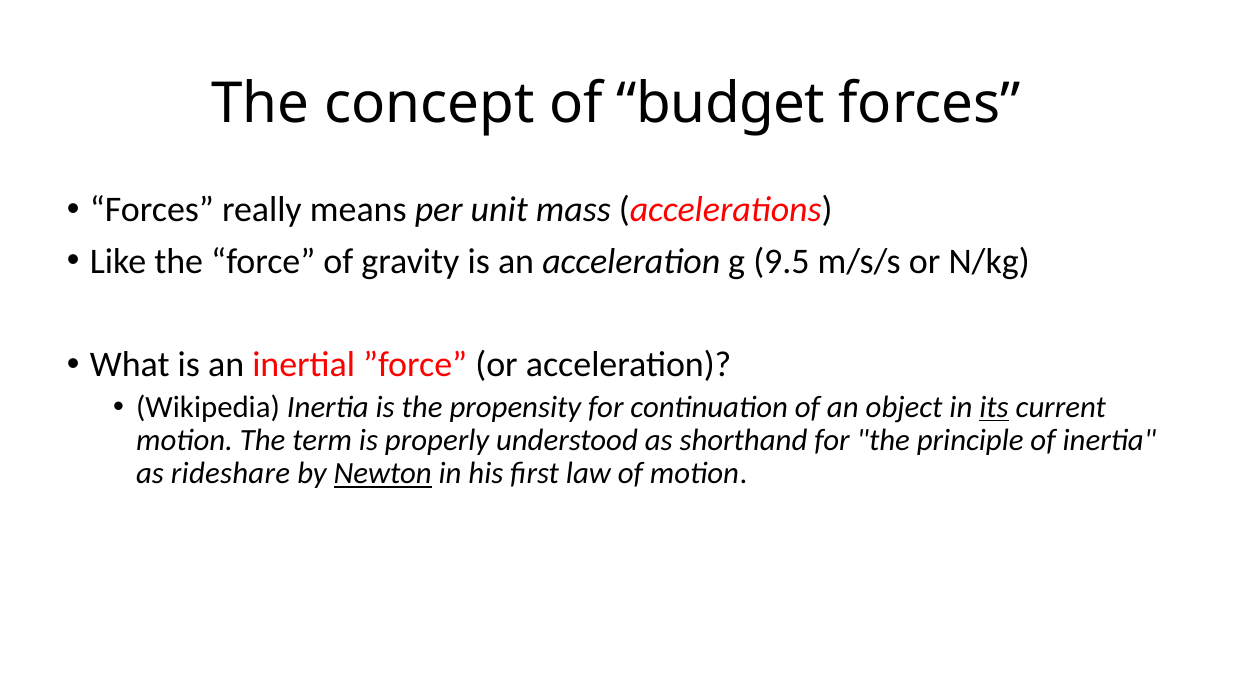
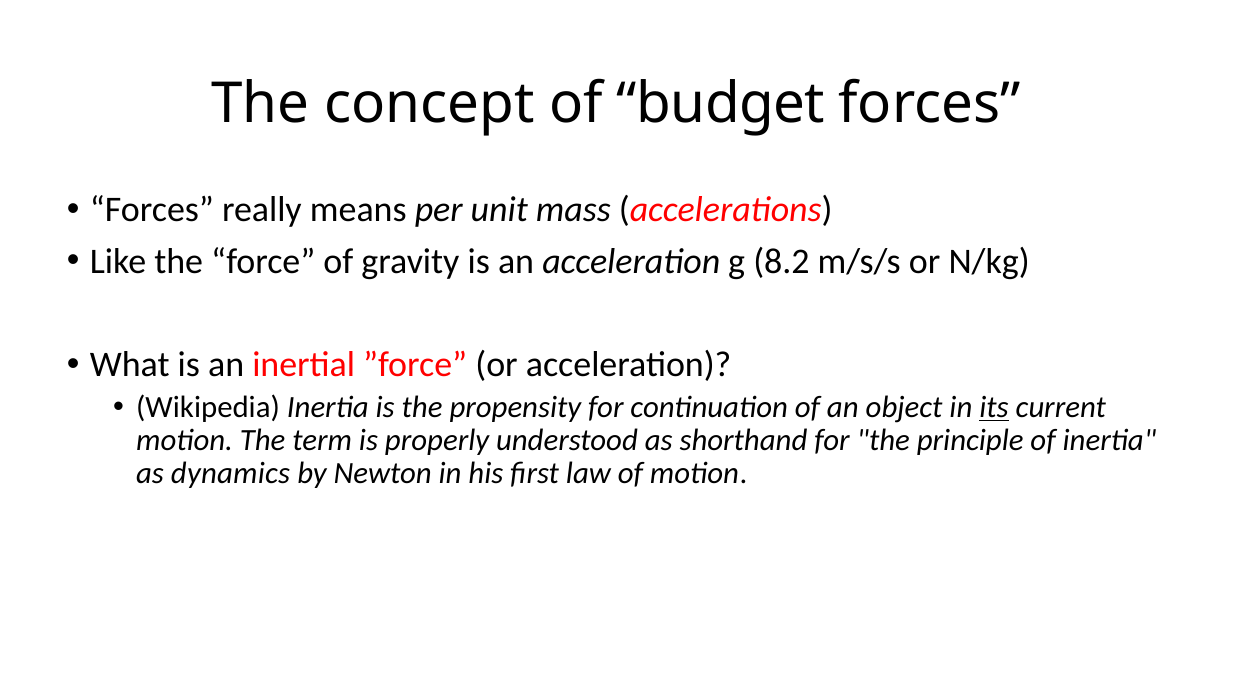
9.5: 9.5 -> 8.2 (781, 261)
rideshare: rideshare -> dynamics (231, 473)
Newton underline: present -> none (383, 473)
